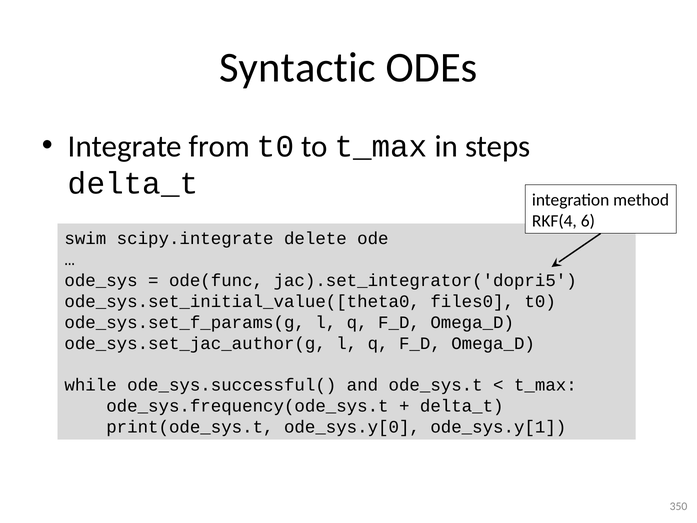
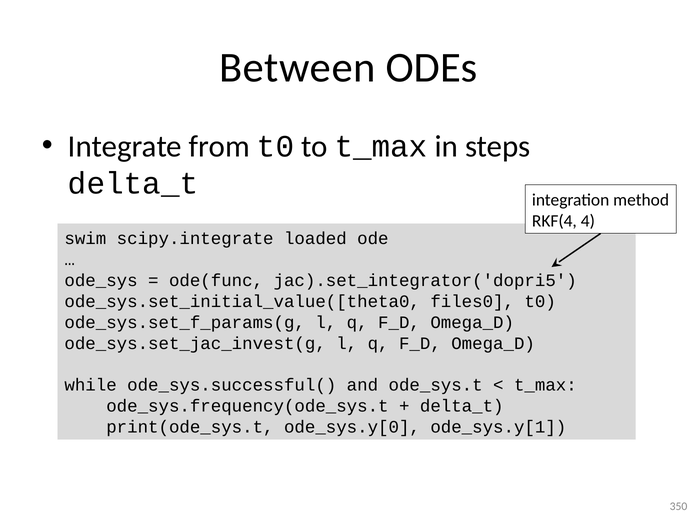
Syntactic: Syntactic -> Between (297, 67)
6: 6 -> 4 (588, 221)
delete: delete -> loaded (315, 239)
ode_sys.set_jac_author(g: ode_sys.set_jac_author(g -> ode_sys.set_jac_invest(g (195, 343)
